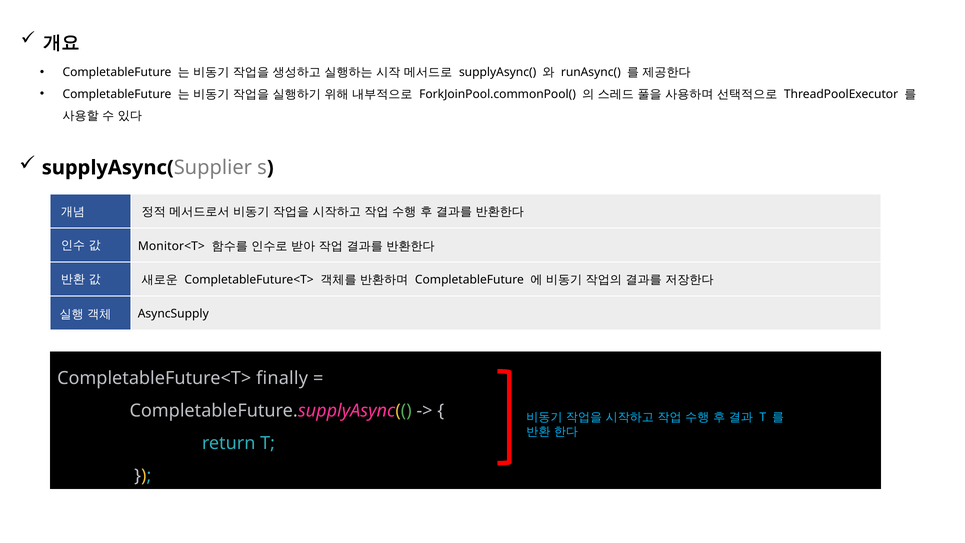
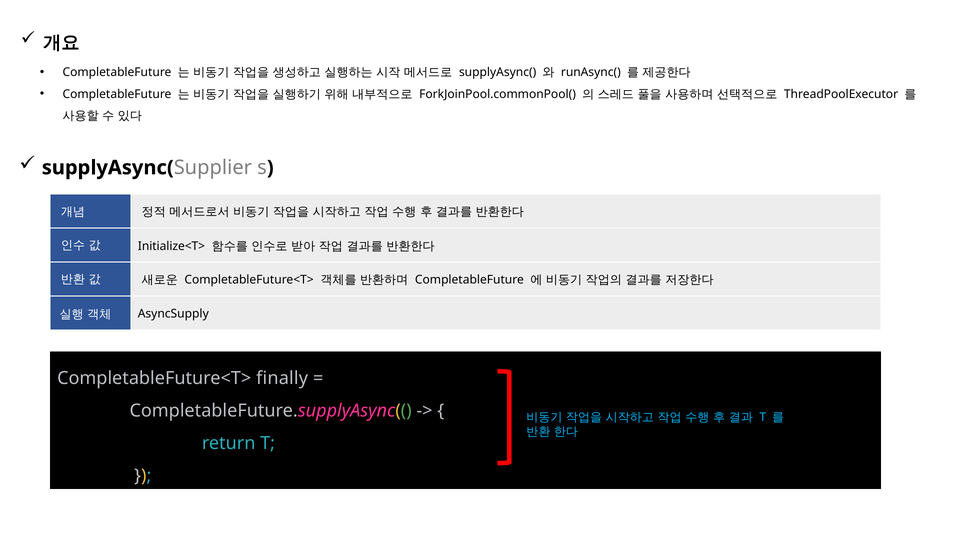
Monitor<T>: Monitor<T> -> Initialize<T> (171, 246)
